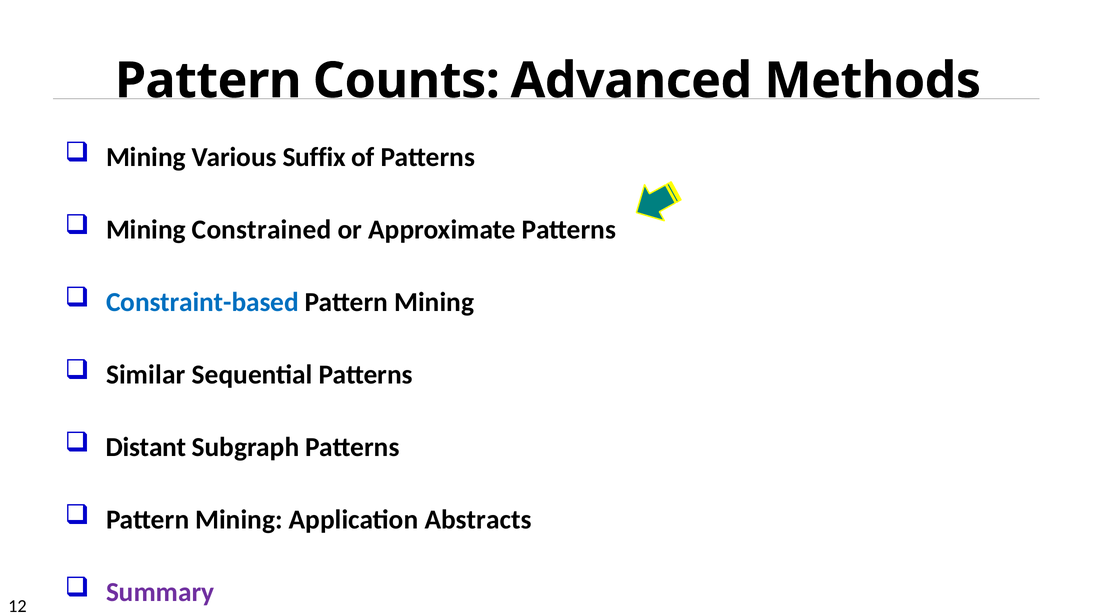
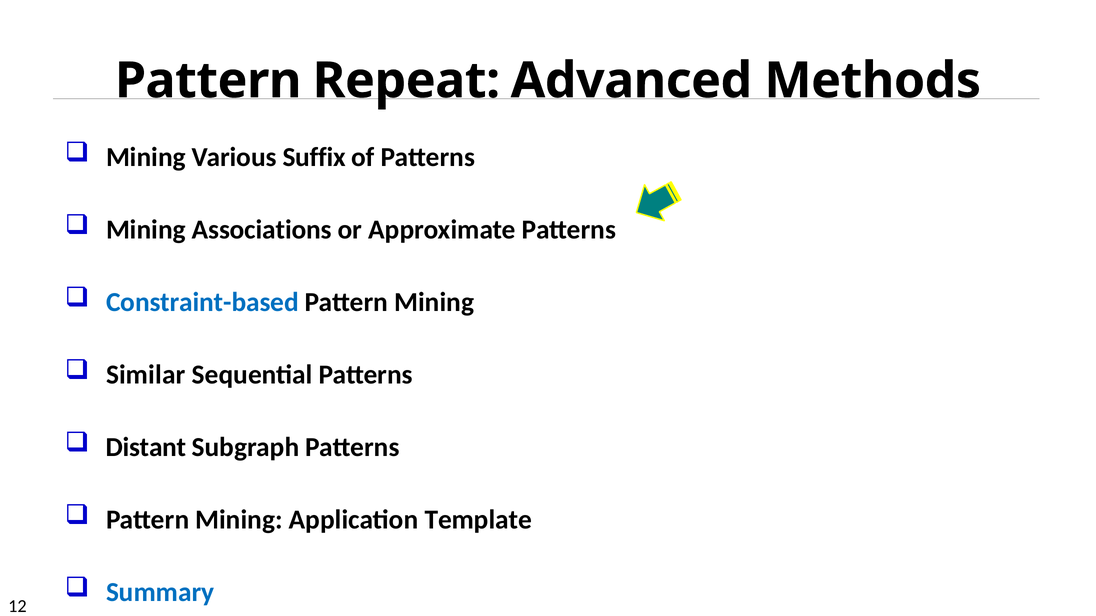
Counts: Counts -> Repeat (406, 81)
Constrained: Constrained -> Associations (262, 230)
Abstracts: Abstracts -> Template (478, 520)
Summary colour: purple -> blue (160, 593)
